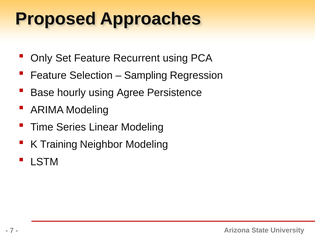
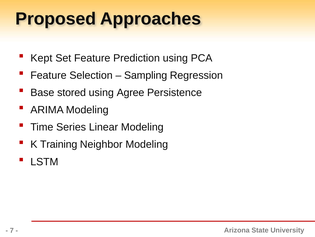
Only: Only -> Kept (41, 58)
Recurrent: Recurrent -> Prediction (137, 58)
hourly: hourly -> stored (72, 92)
